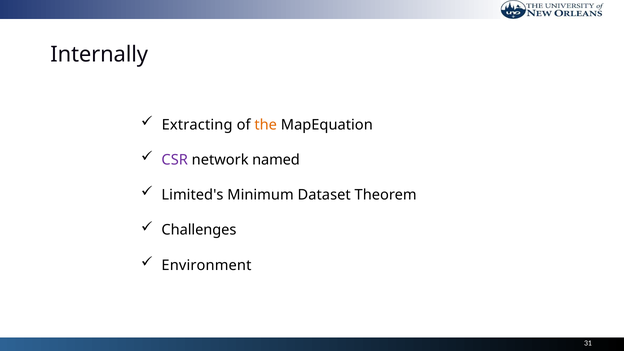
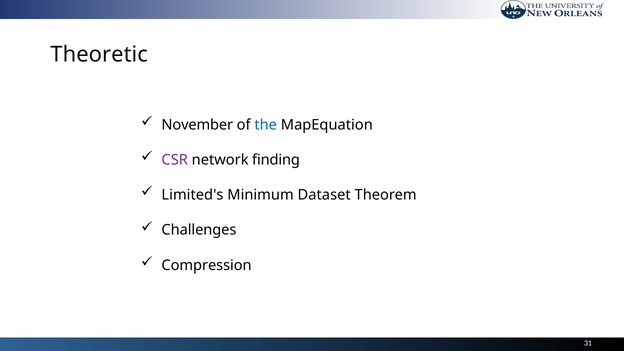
Internally: Internally -> Theoretic (99, 55)
Extracting: Extracting -> November (197, 125)
the colour: orange -> blue (266, 125)
named: named -> finding (276, 160)
Environment: Environment -> Compression (207, 265)
